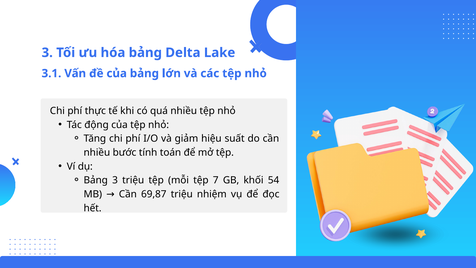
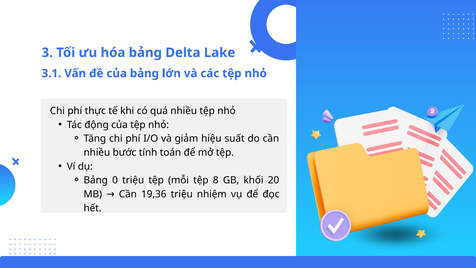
Bảng 3: 3 -> 0 (115, 180)
7: 7 -> 8 (216, 180)
54: 54 -> 20 (274, 180)
69,87: 69,87 -> 19,36 (154, 194)
